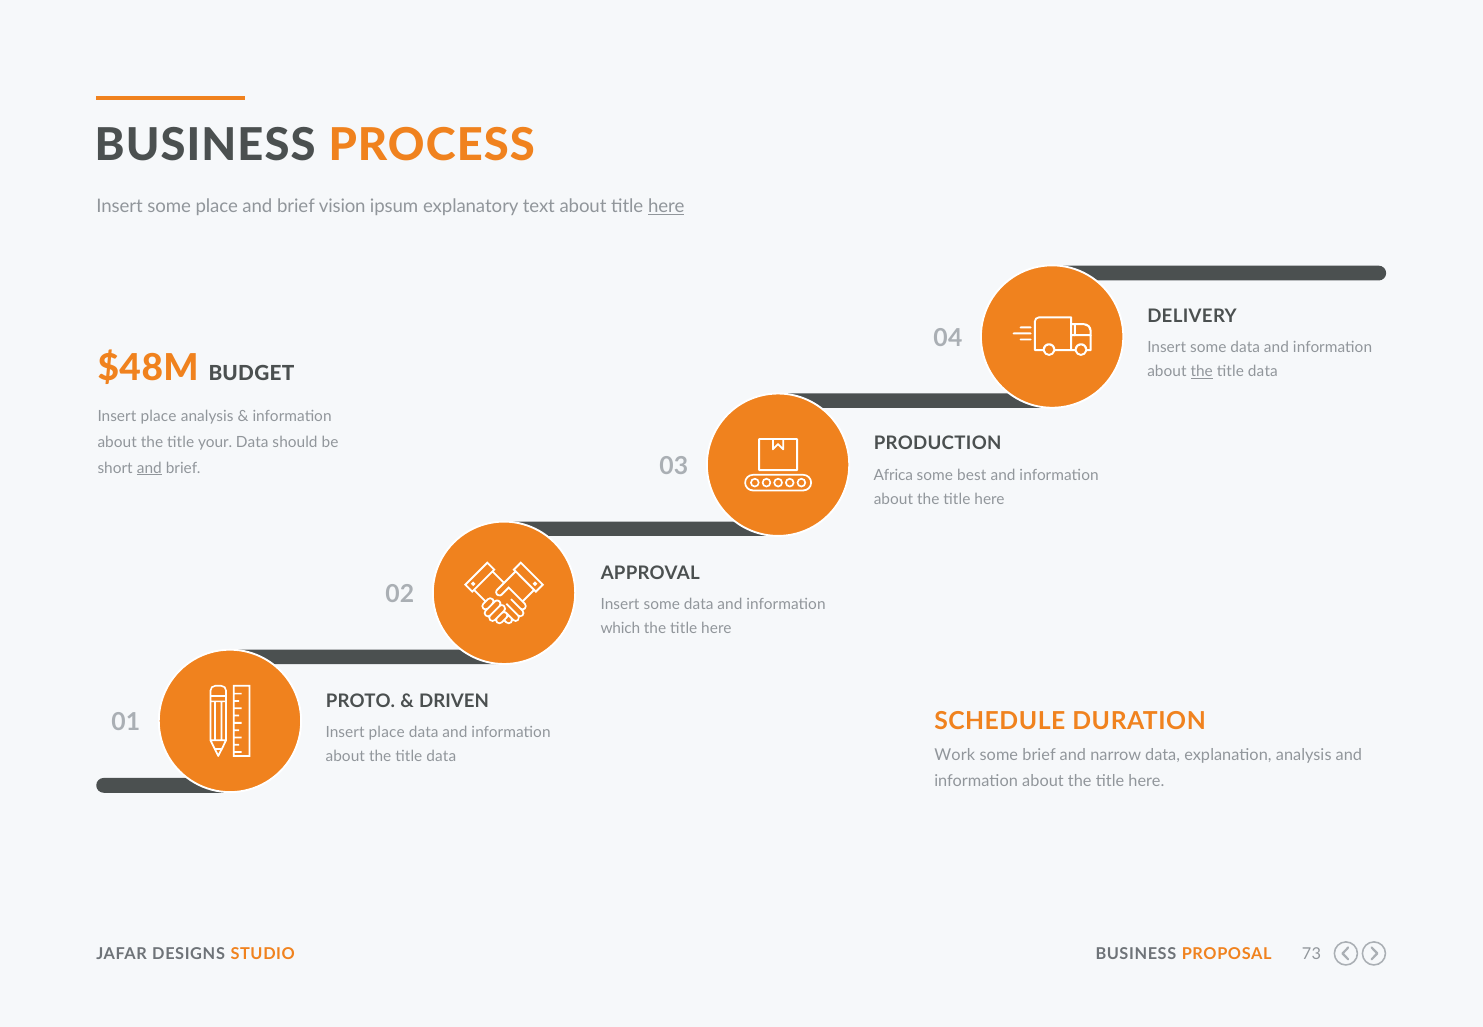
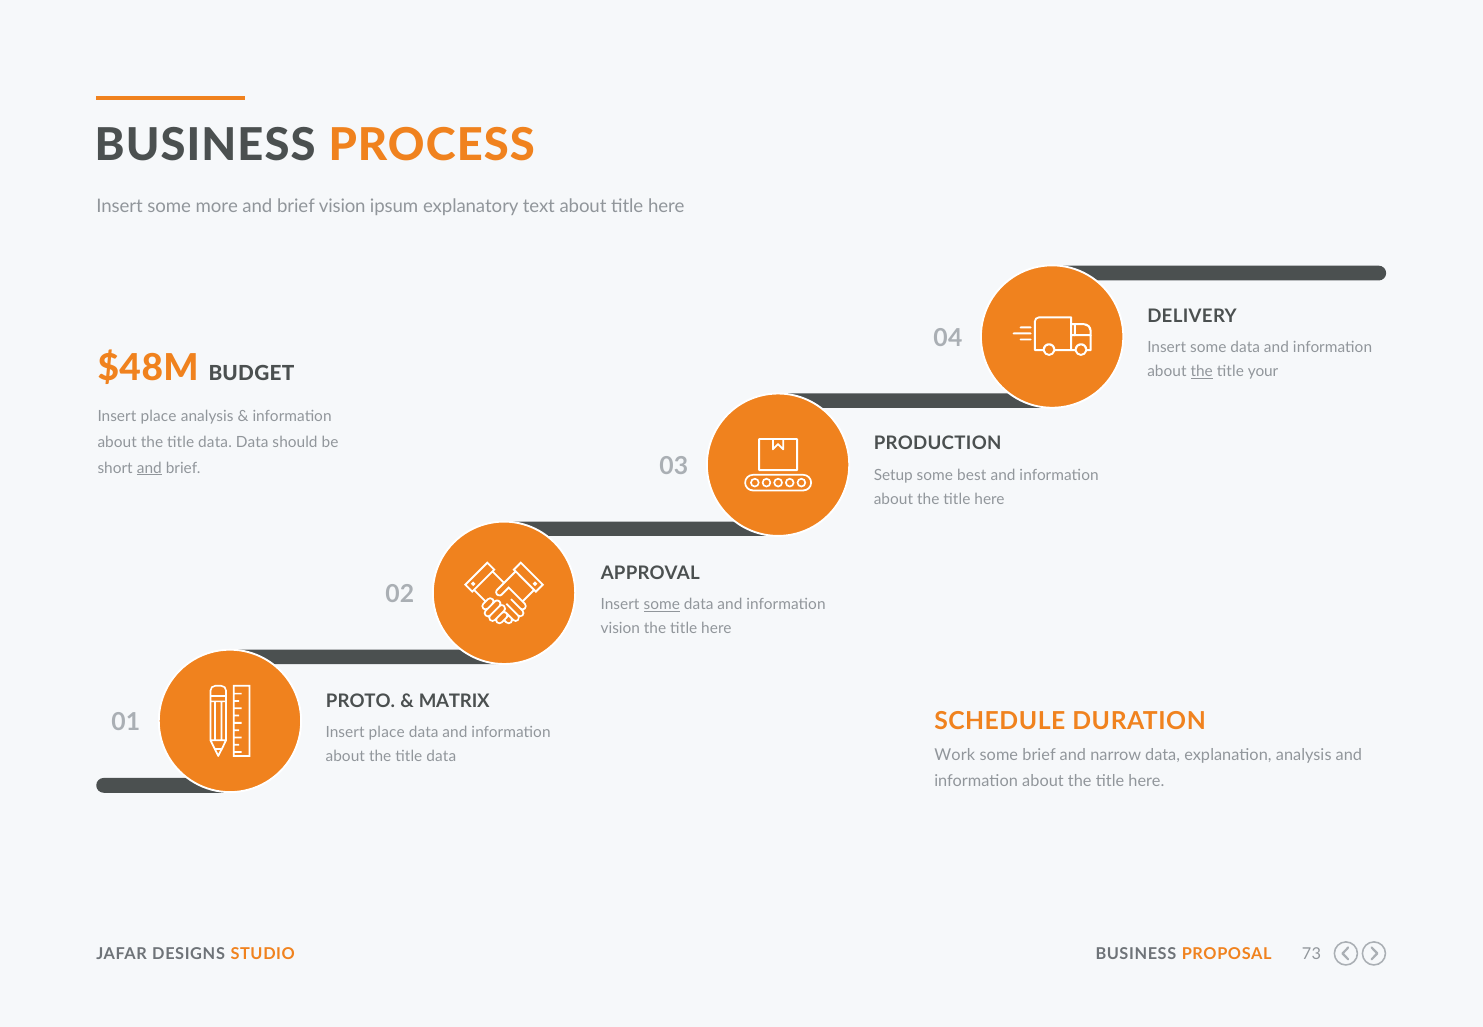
some place: place -> more (217, 206)
here underline: present -> none (666, 206)
data: data -> your (1263, 372)
your: your -> data (215, 442)
Africa: Africa -> Setup (893, 475)
some underline: none -> present (662, 605)
which: which -> vision (620, 629)
DRIVEN: DRIVEN -> MATRIX (454, 701)
